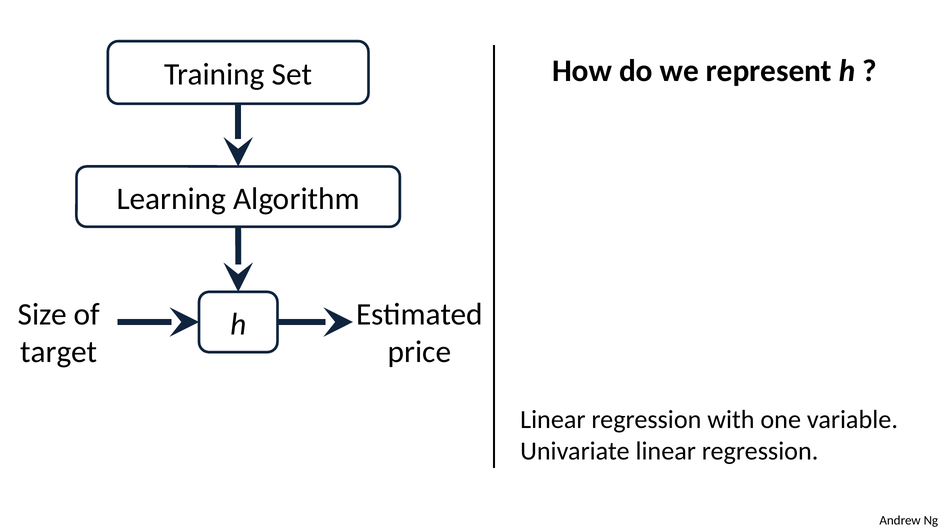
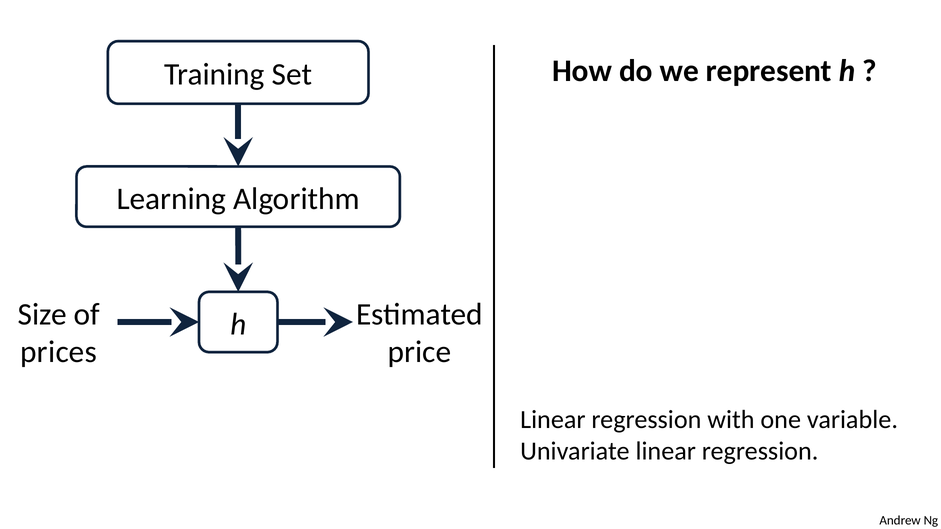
target: target -> prices (59, 352)
